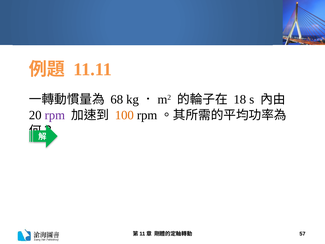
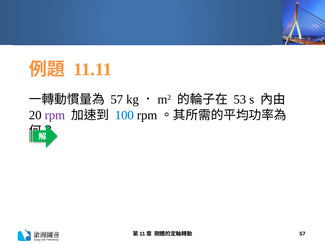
68: 68 -> 57 (117, 99)
18: 18 -> 53 (240, 99)
100 colour: orange -> blue (124, 115)
